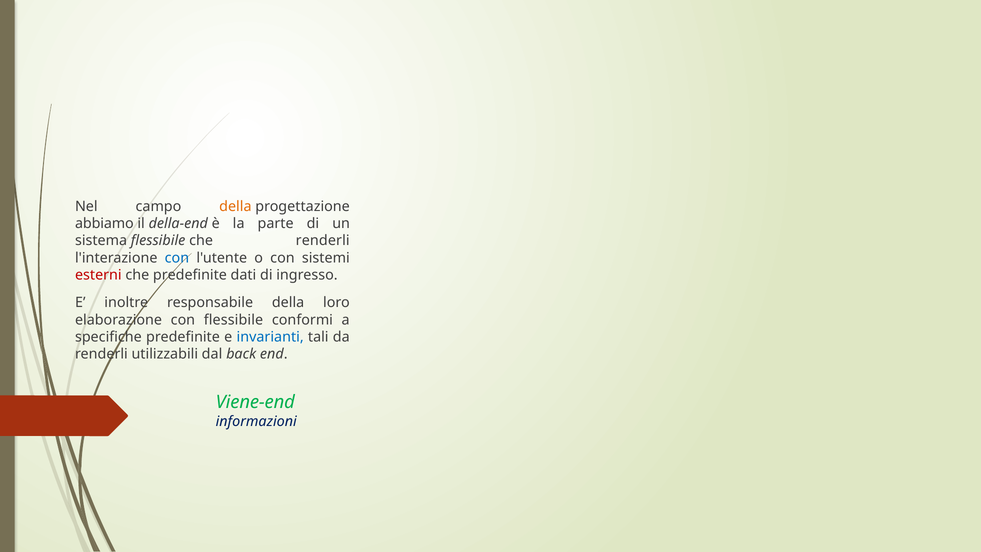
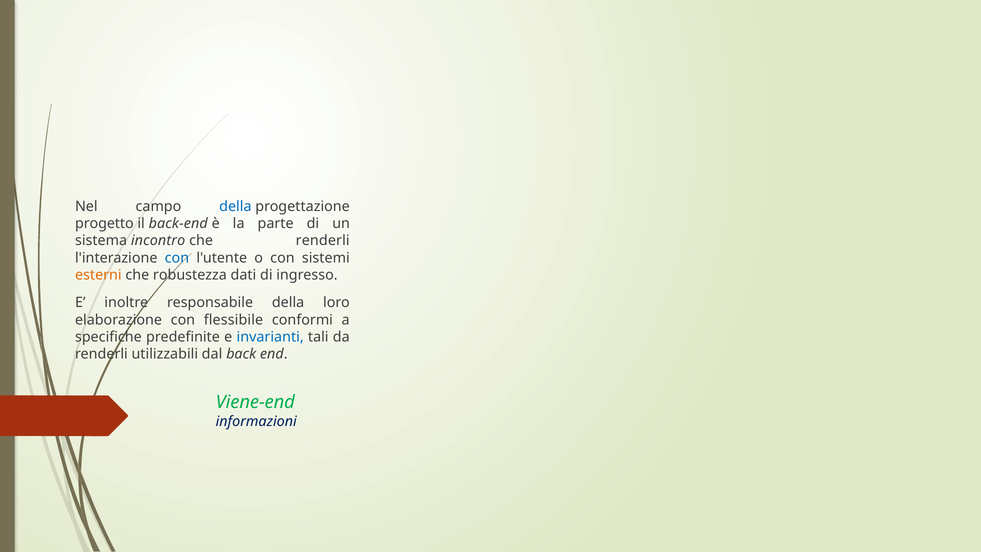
della colour: orange -> blue (235, 206)
abbiamo: abbiamo -> progetto (104, 223)
della-end: della-end -> back-end (178, 223)
sistema flessibile: flessibile -> incontro (158, 241)
esterni colour: red -> orange (98, 275)
che predefinite: predefinite -> robustezza (190, 275)
